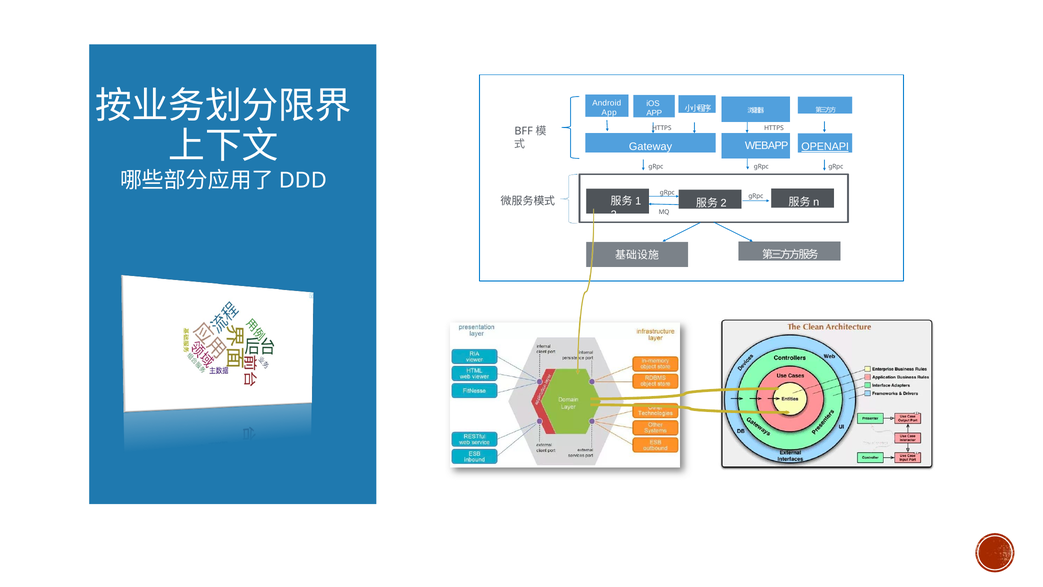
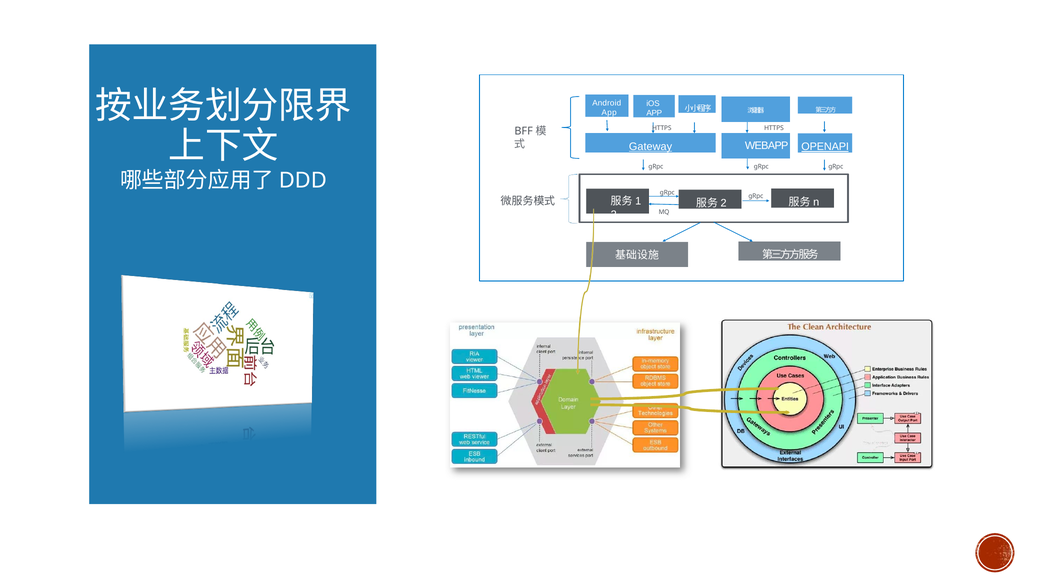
Gateway underline: none -> present (651, 147)
